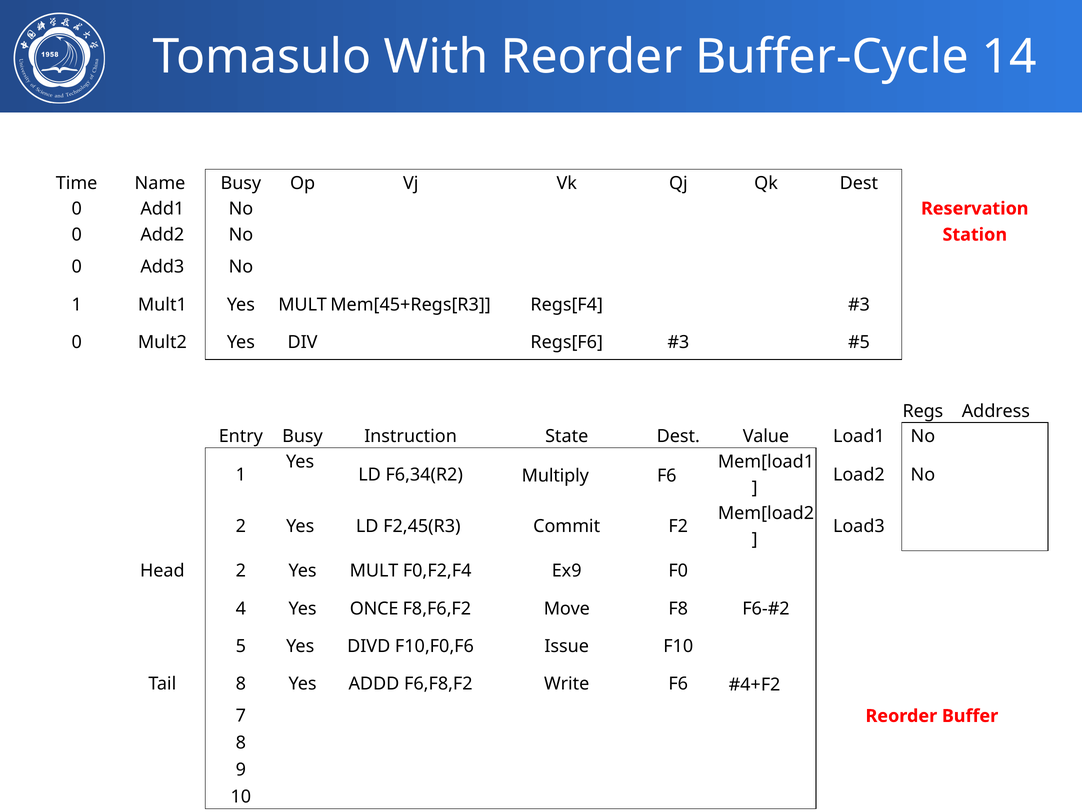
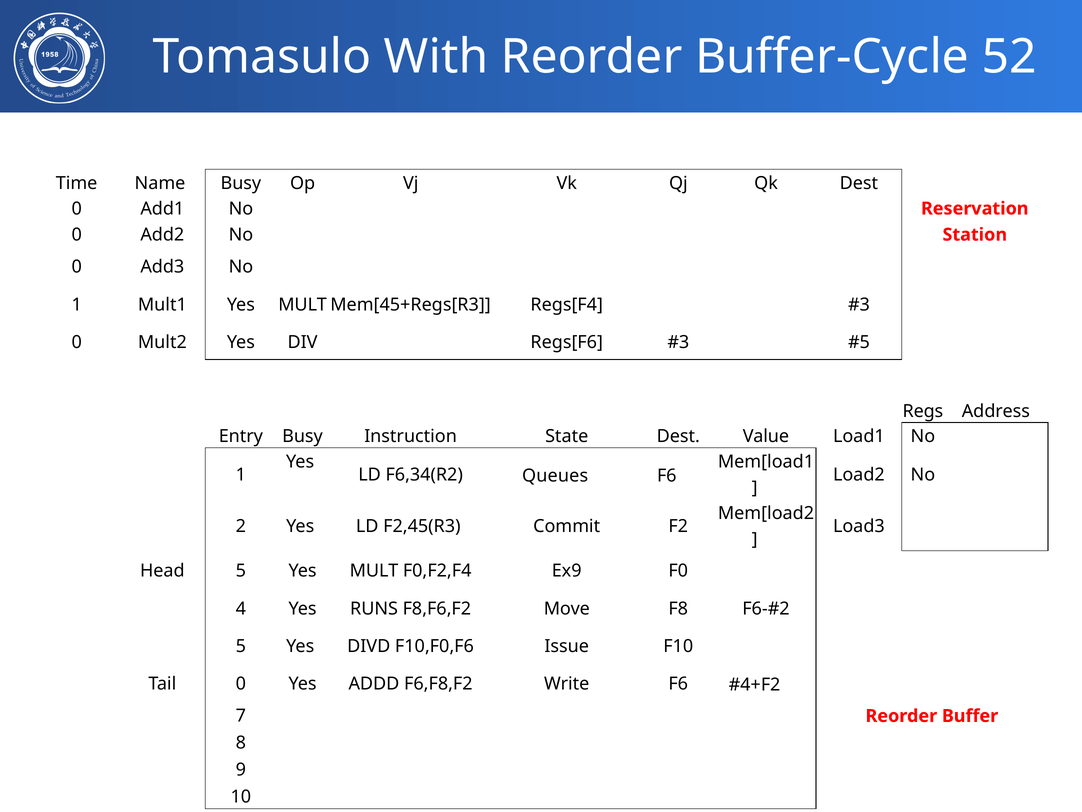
14: 14 -> 52 (1009, 57)
Multiply: Multiply -> Queues (555, 475)
Head 2: 2 -> 5 (241, 571)
ONCE: ONCE -> RUNS (374, 608)
Tail 8: 8 -> 0 (241, 683)
